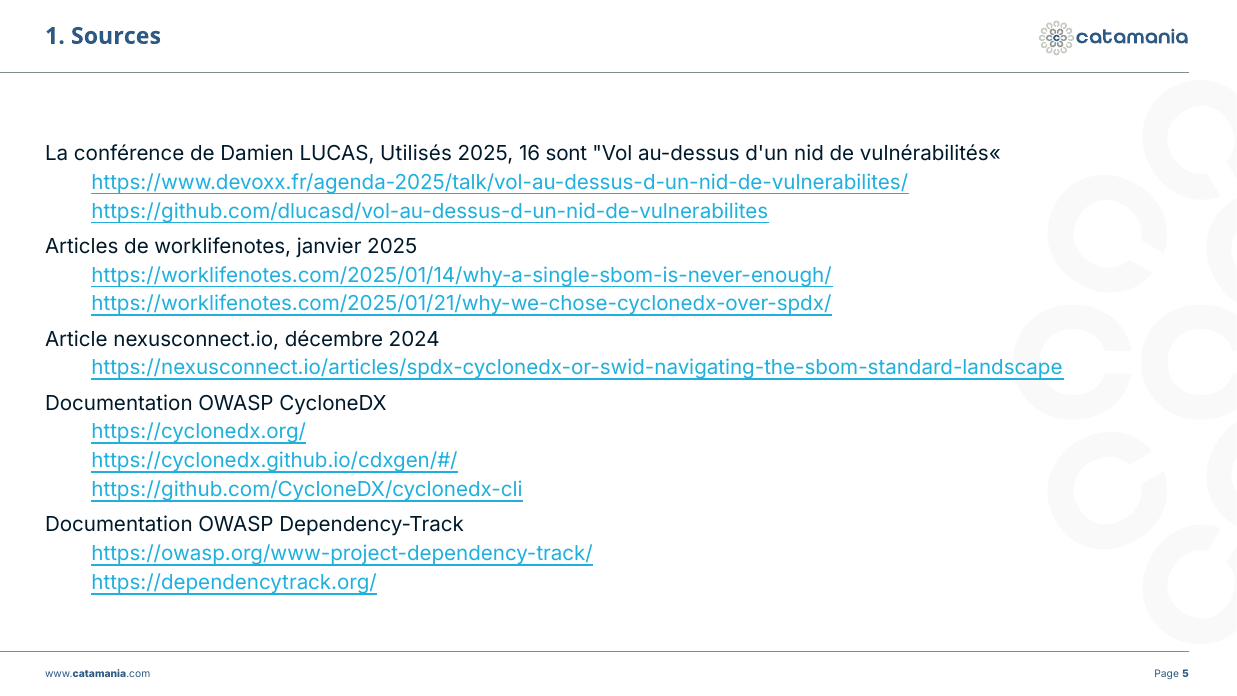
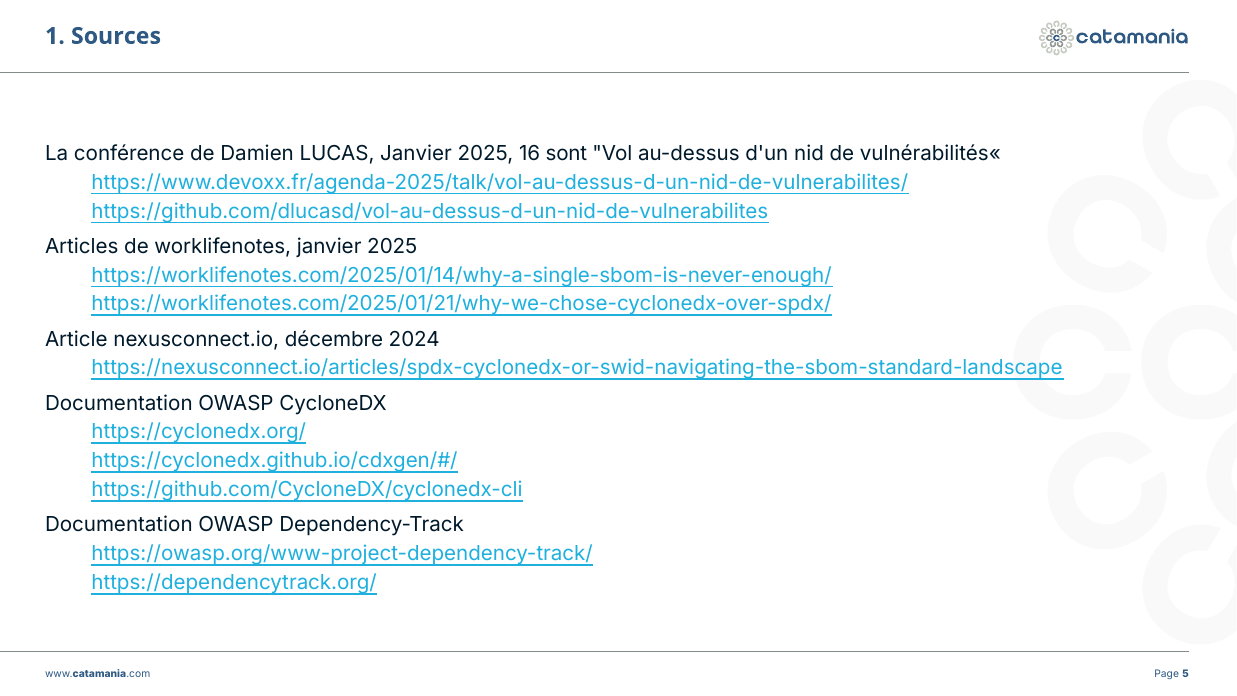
LUCAS Utilisés: Utilisés -> Janvier (416, 154)
